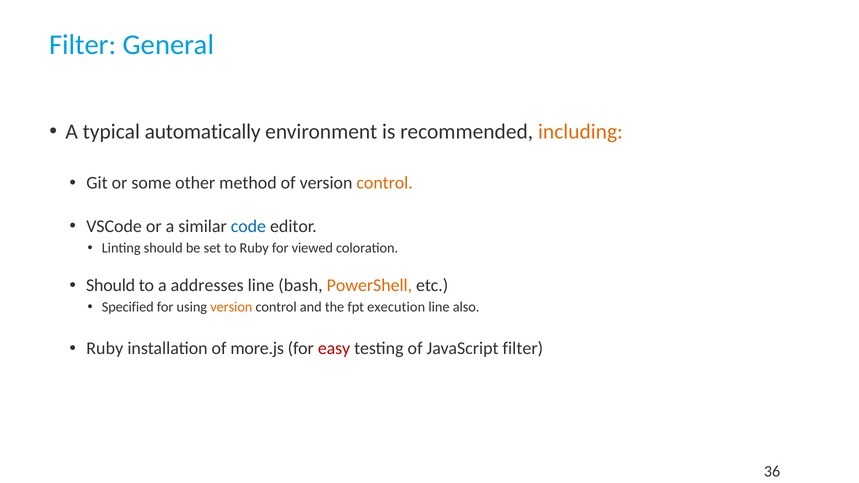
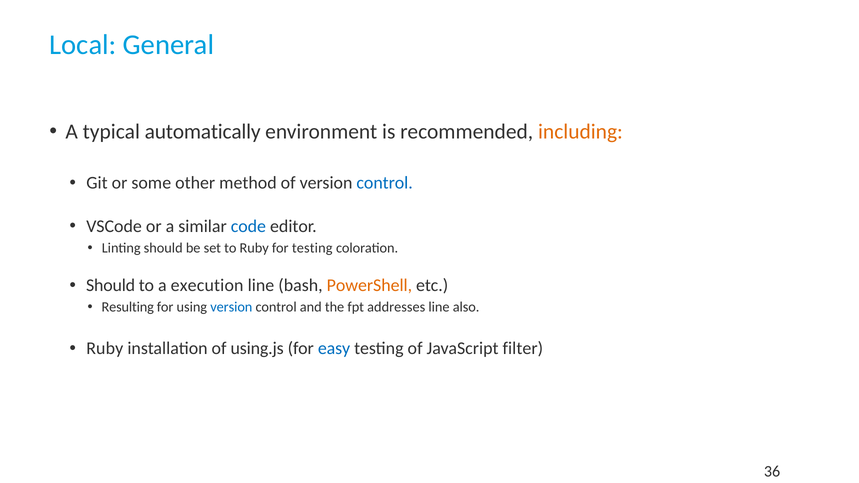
Filter: Filter -> Local (83, 45)
control colour: orange -> blue (385, 183)
for viewed: viewed -> testing (312, 248)
addresses: addresses -> execution (207, 285)
Specified: Specified -> Resulting (128, 307)
version colour: orange -> blue (231, 307)
execution: execution -> addresses (396, 307)
more.js: more.js -> using.js (257, 349)
easy colour: red -> blue (334, 349)
